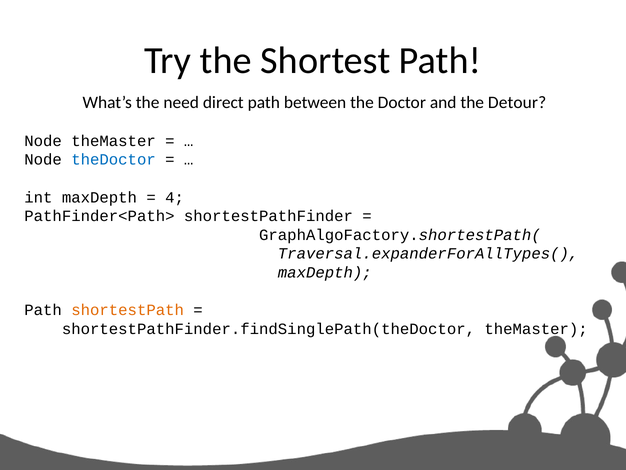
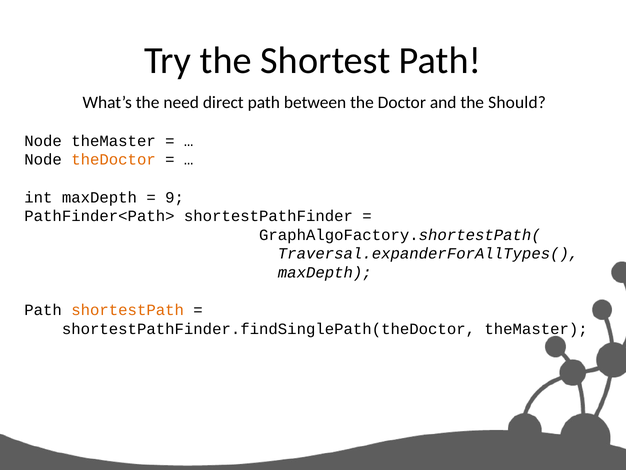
Detour: Detour -> Should (517, 102)
theDoctor colour: blue -> orange (114, 160)
4: 4 -> 9 (175, 197)
